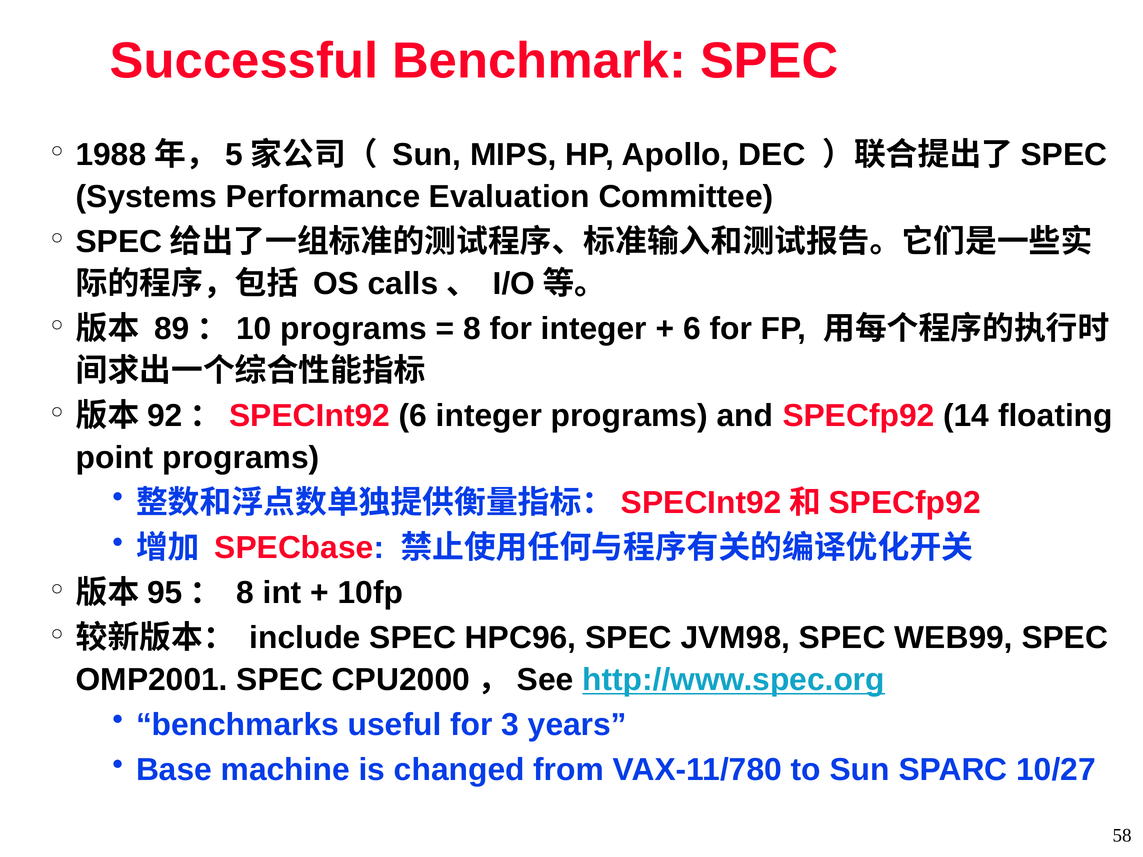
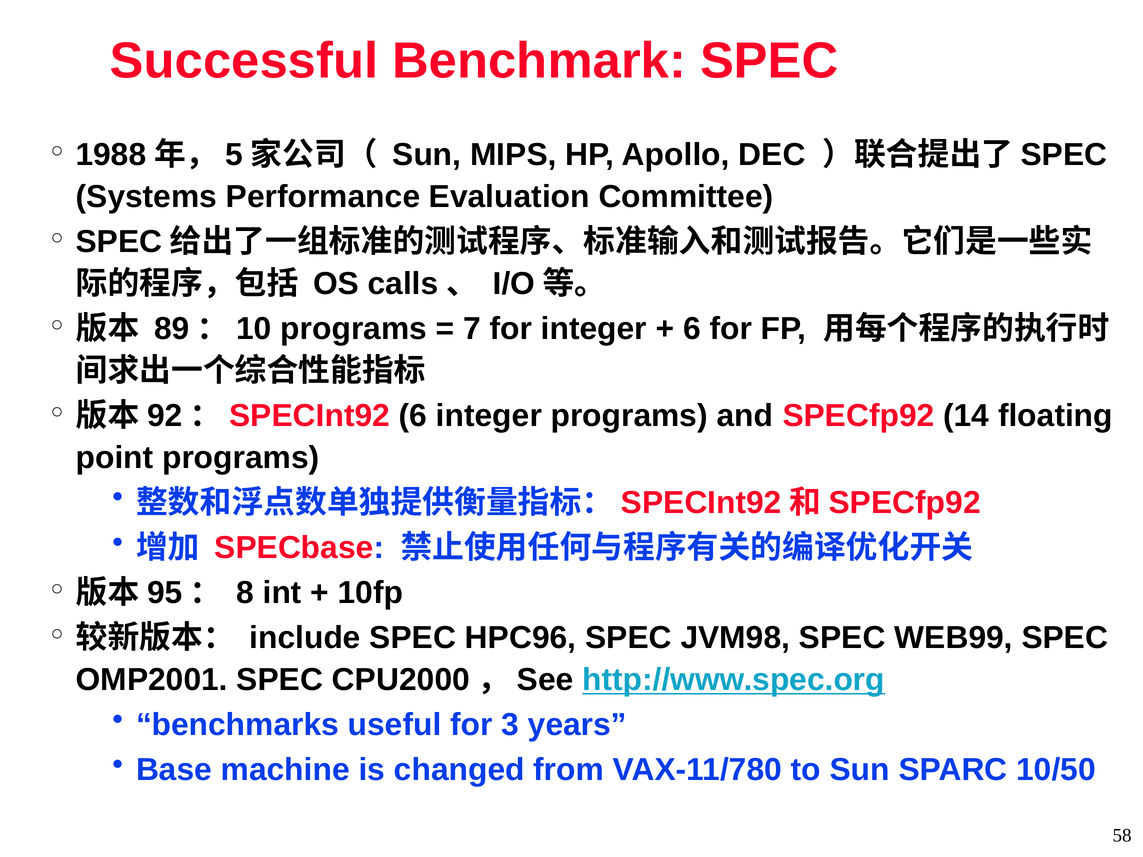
8: 8 -> 7 (472, 329)
10/27: 10/27 -> 10/50 (1056, 770)
